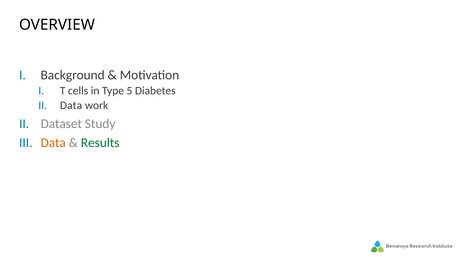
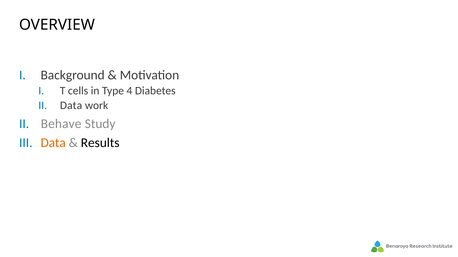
5: 5 -> 4 (129, 91)
Dataset: Dataset -> Behave (61, 124)
Results colour: green -> black (100, 143)
